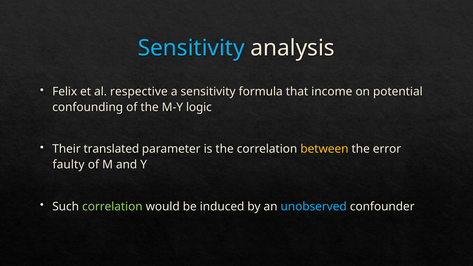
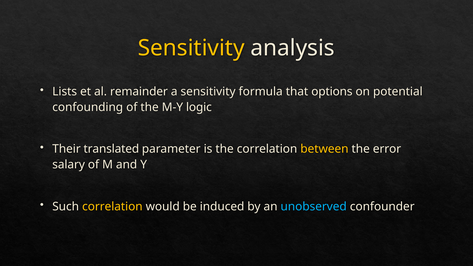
Sensitivity colour: light blue -> yellow (191, 48)
Felix: Felix -> Lists (65, 92)
respective: respective -> remainder (139, 92)
income: income -> options (332, 92)
faulty: faulty -> salary (69, 165)
correlation colour: light green -> yellow (112, 207)
